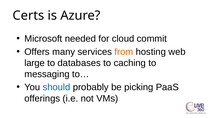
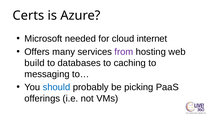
commit: commit -> internet (152, 39)
from colour: orange -> purple (124, 52)
large: large -> build (34, 63)
